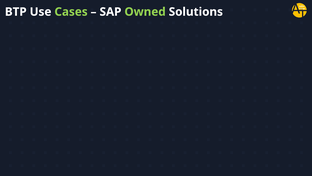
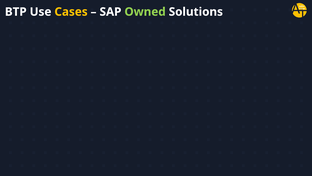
Cases colour: light green -> yellow (71, 12)
